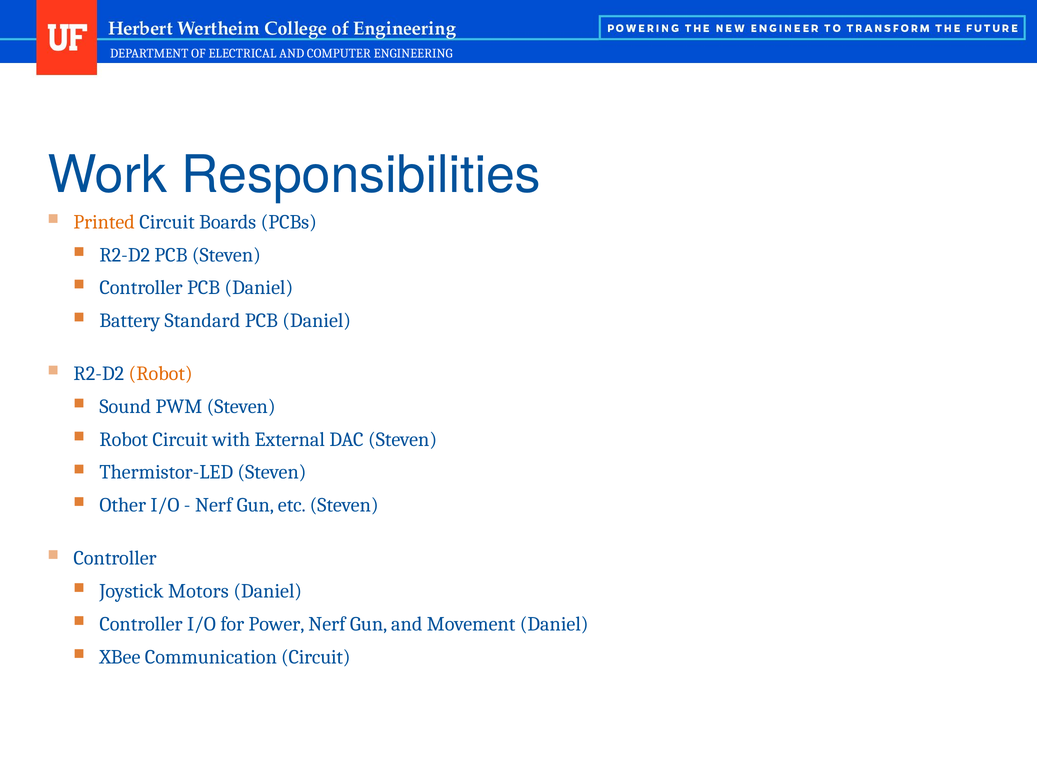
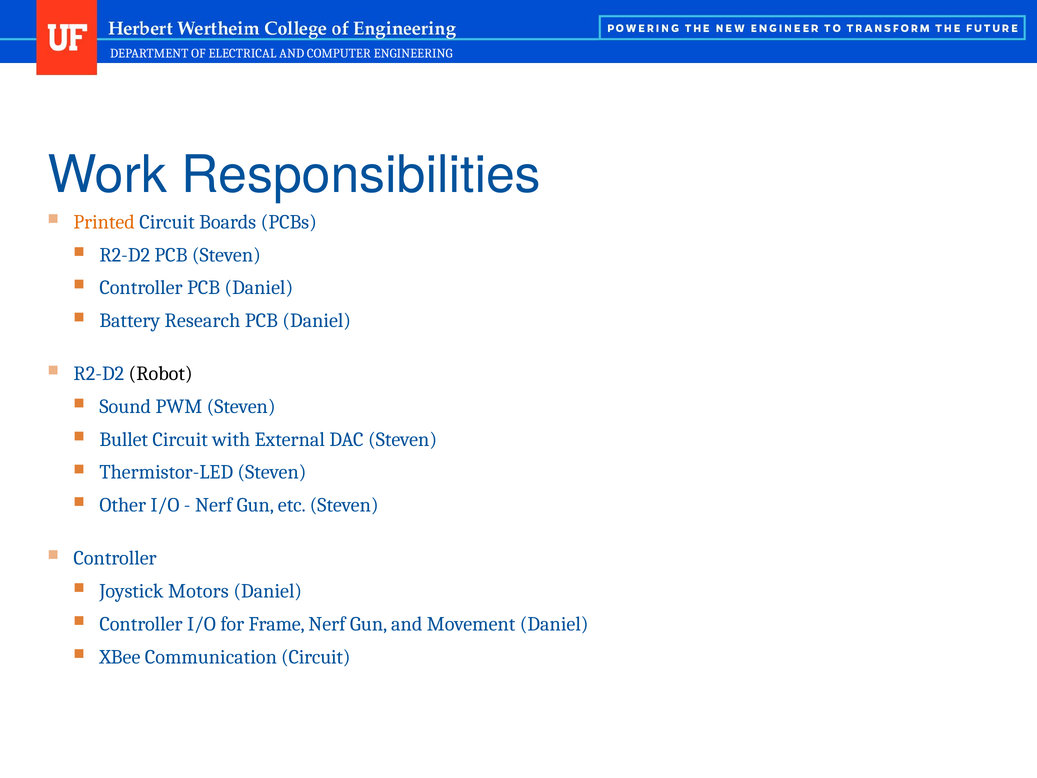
Standard: Standard -> Research (202, 321)
Robot colour: orange -> black (161, 374)
Robot: Robot -> Bullet (124, 439)
Power: Power -> Frame (277, 624)
